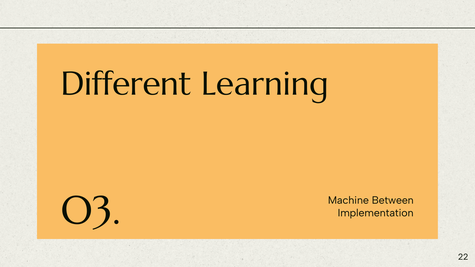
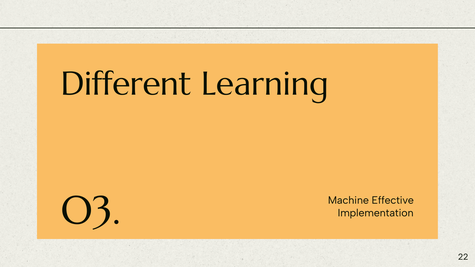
Between: Between -> Effective (393, 200)
